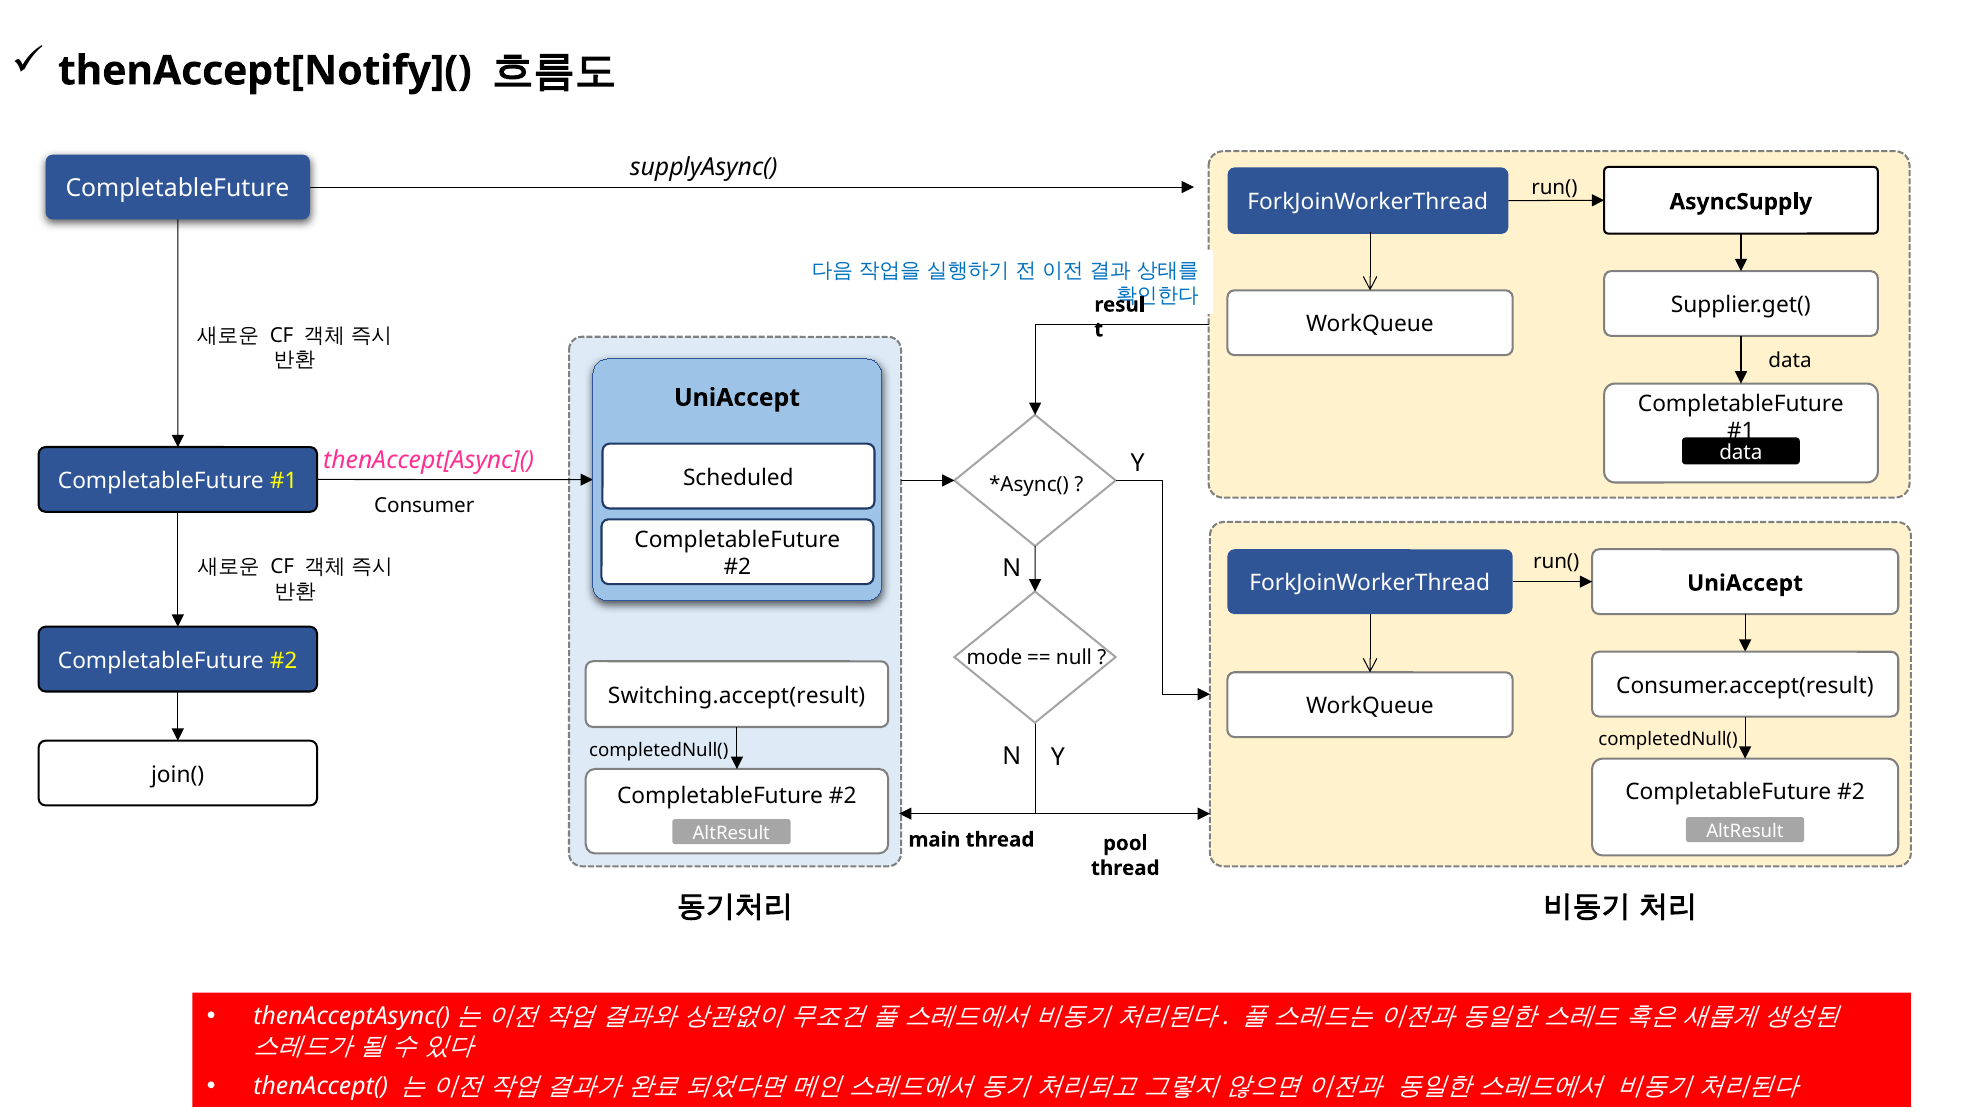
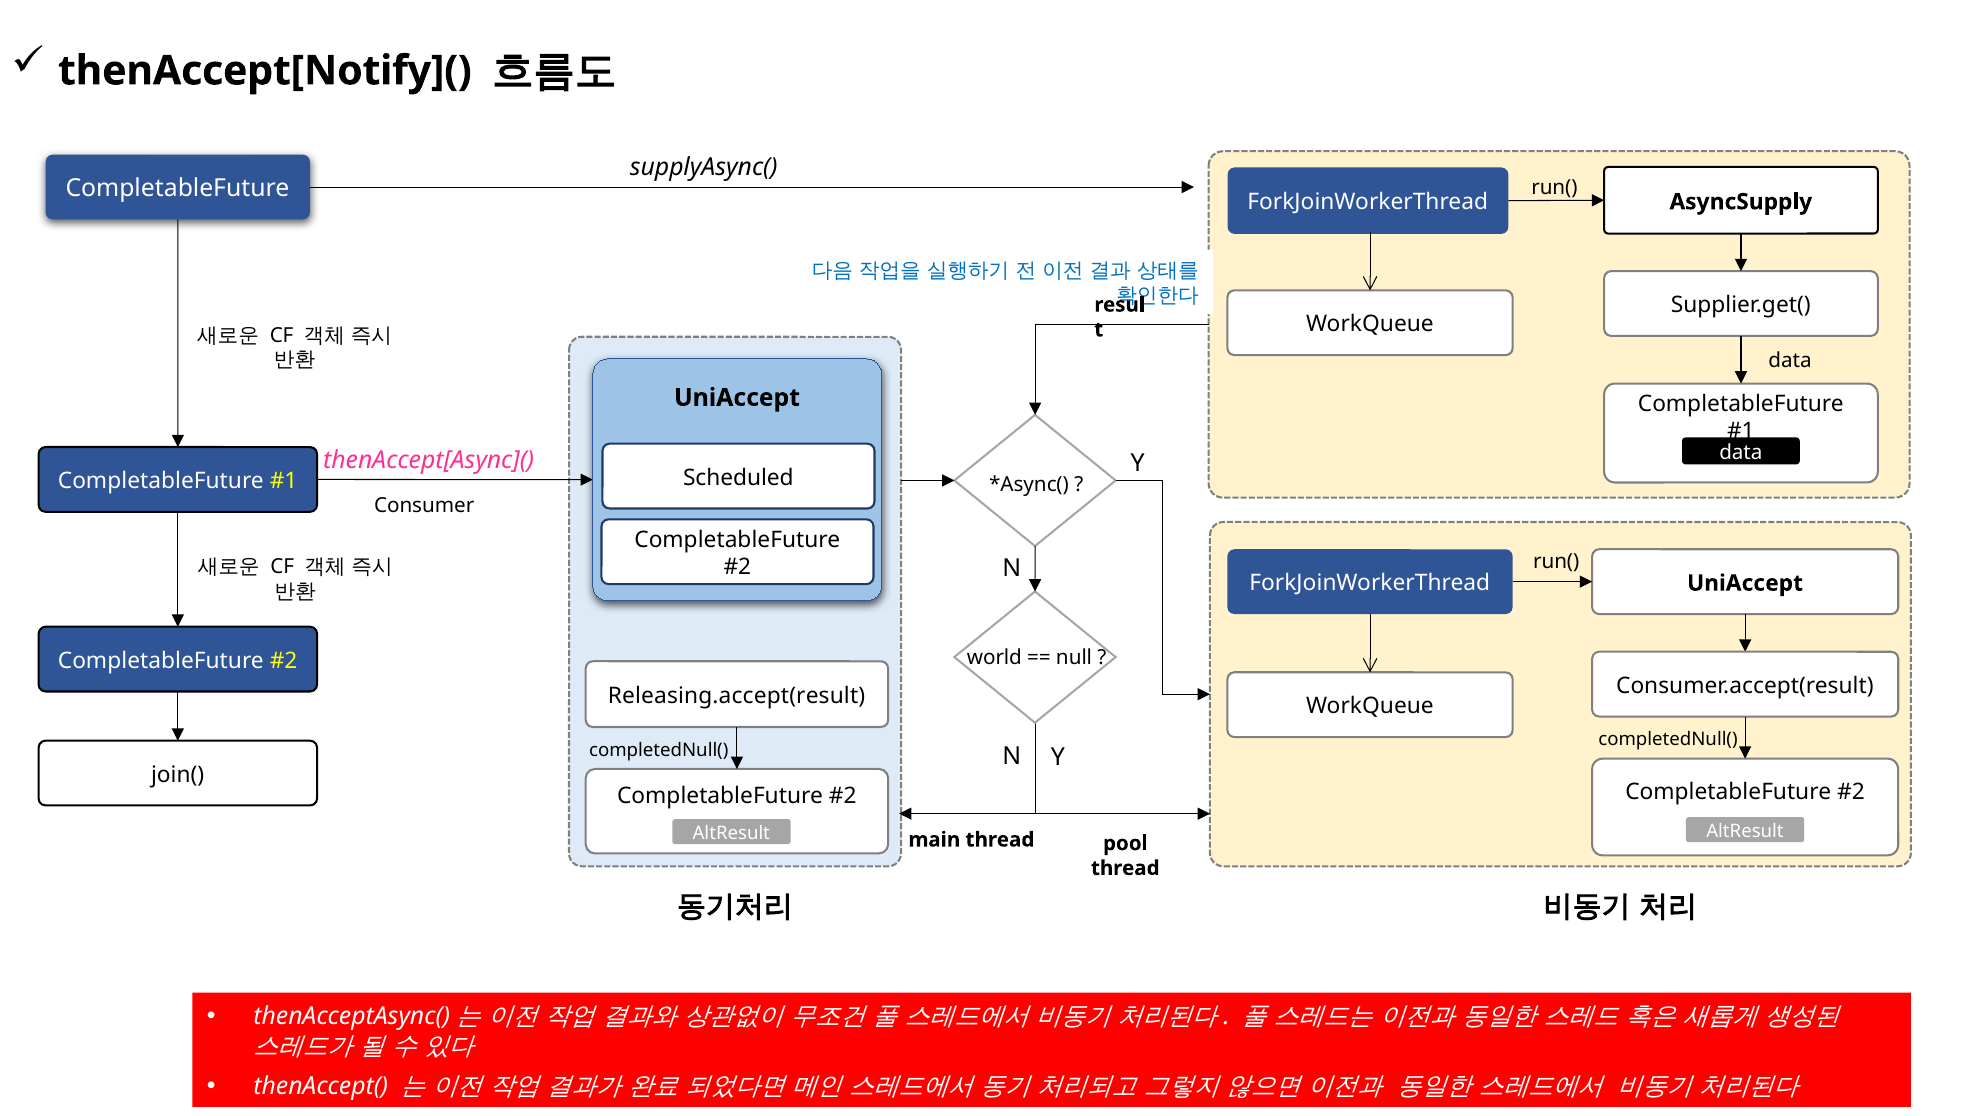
mode: mode -> world (994, 658)
Switching.accept(result: Switching.accept(result -> Releasing.accept(result (737, 696)
